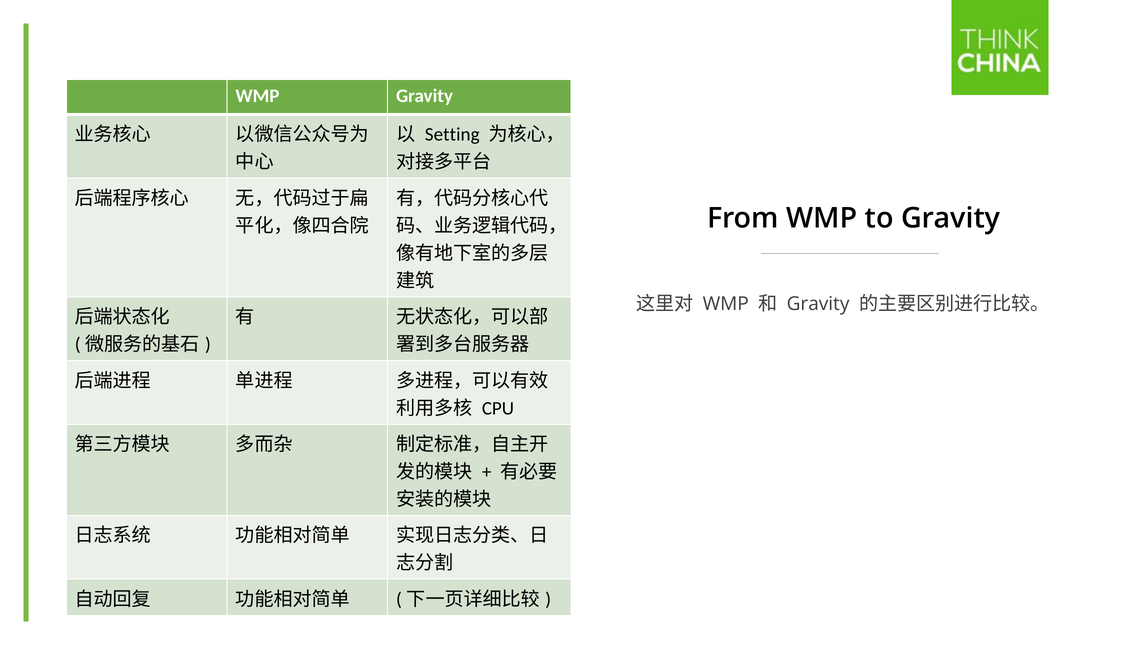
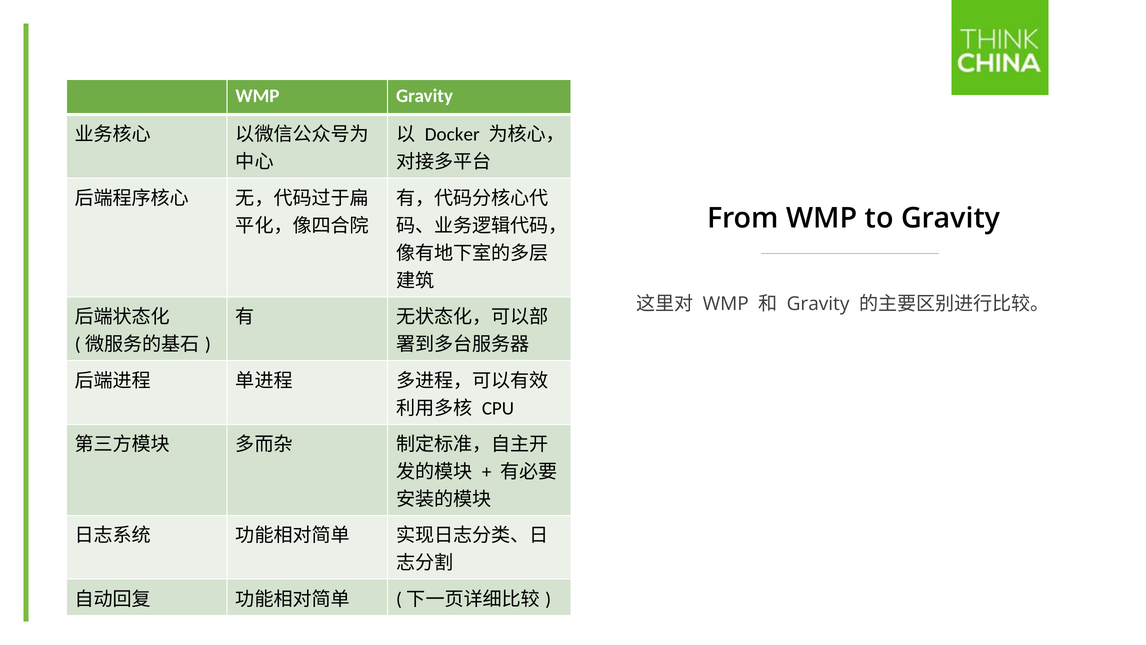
Setting: Setting -> Docker (452, 135)
